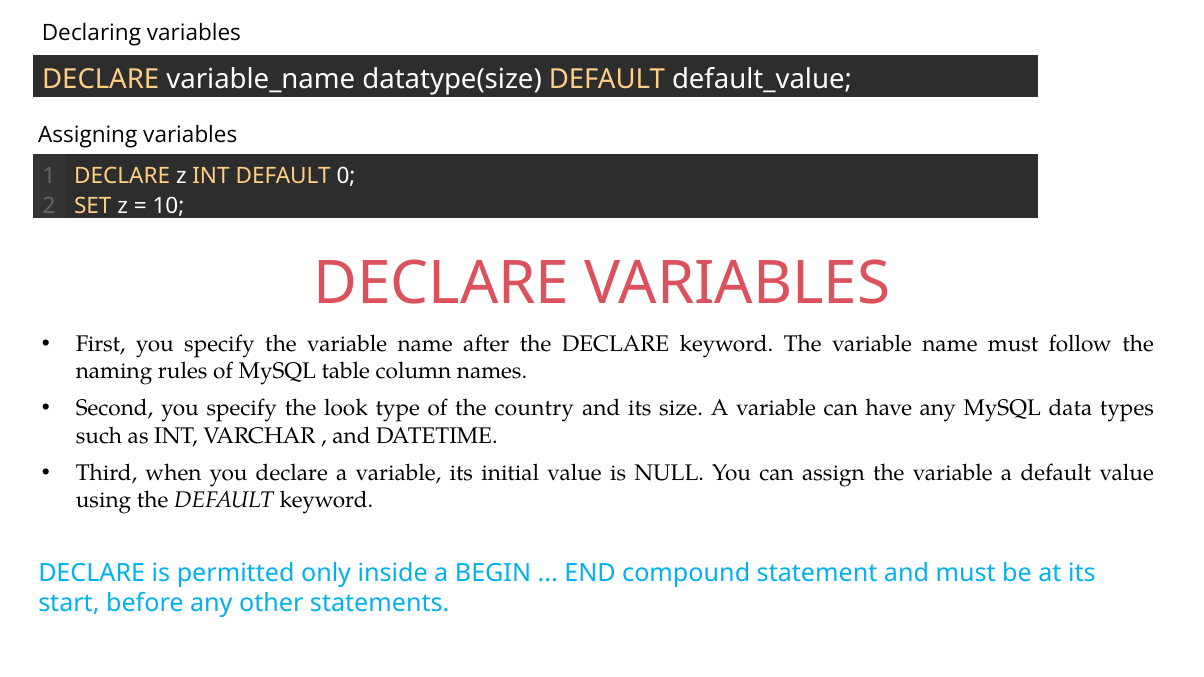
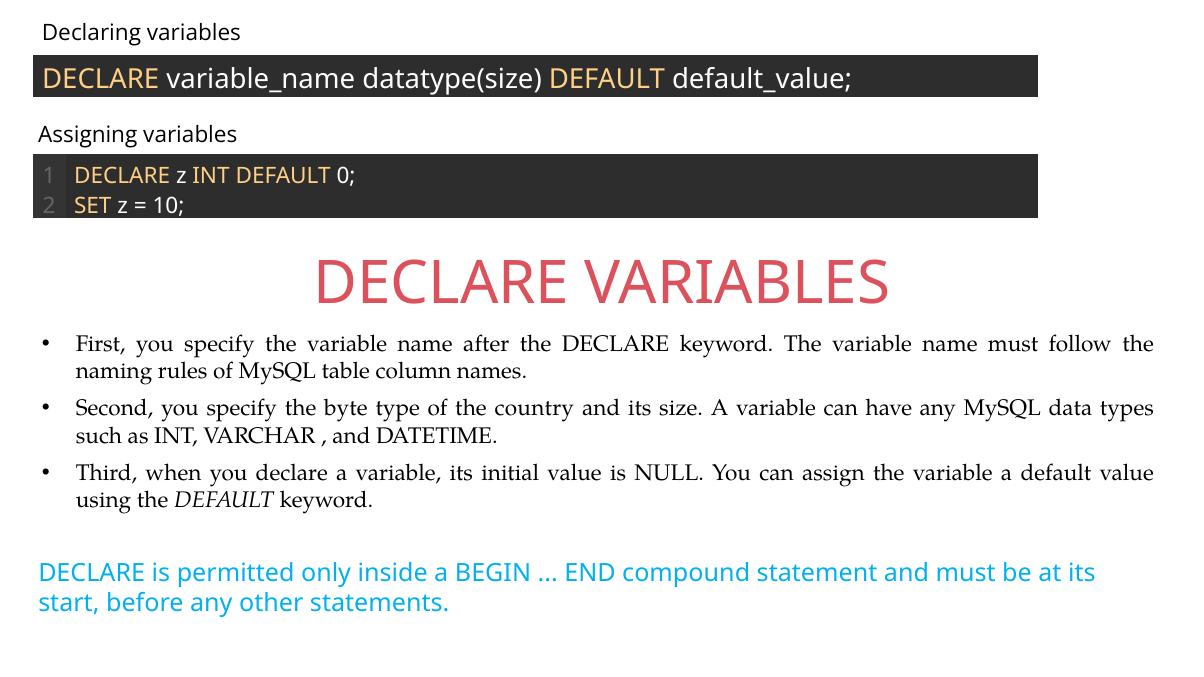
look: look -> byte (346, 409)
